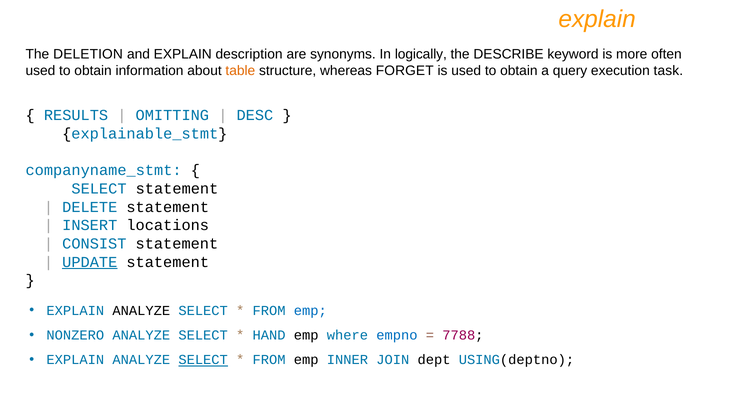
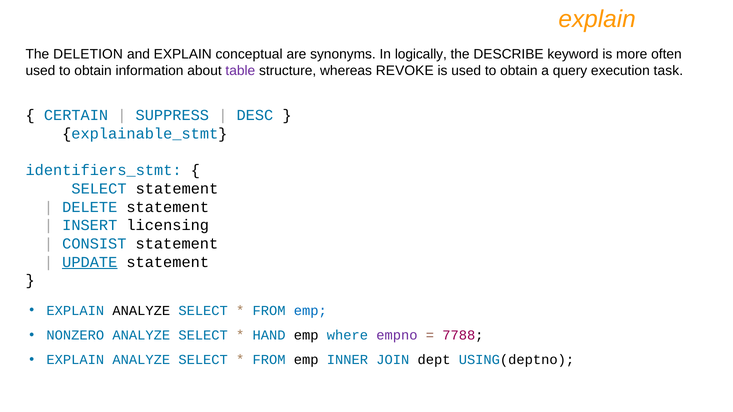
description: description -> conceptual (249, 54)
table colour: orange -> purple (240, 71)
FORGET: FORGET -> REVOKE (405, 71)
RESULTS: RESULTS -> CERTAIN (76, 116)
OMITTING: OMITTING -> SUPPRESS (172, 116)
companyname_stmt: companyname_stmt -> identifiers_stmt (104, 171)
locations: locations -> licensing (168, 226)
empno colour: blue -> purple (397, 335)
SELECT underline: present -> none (203, 360)
